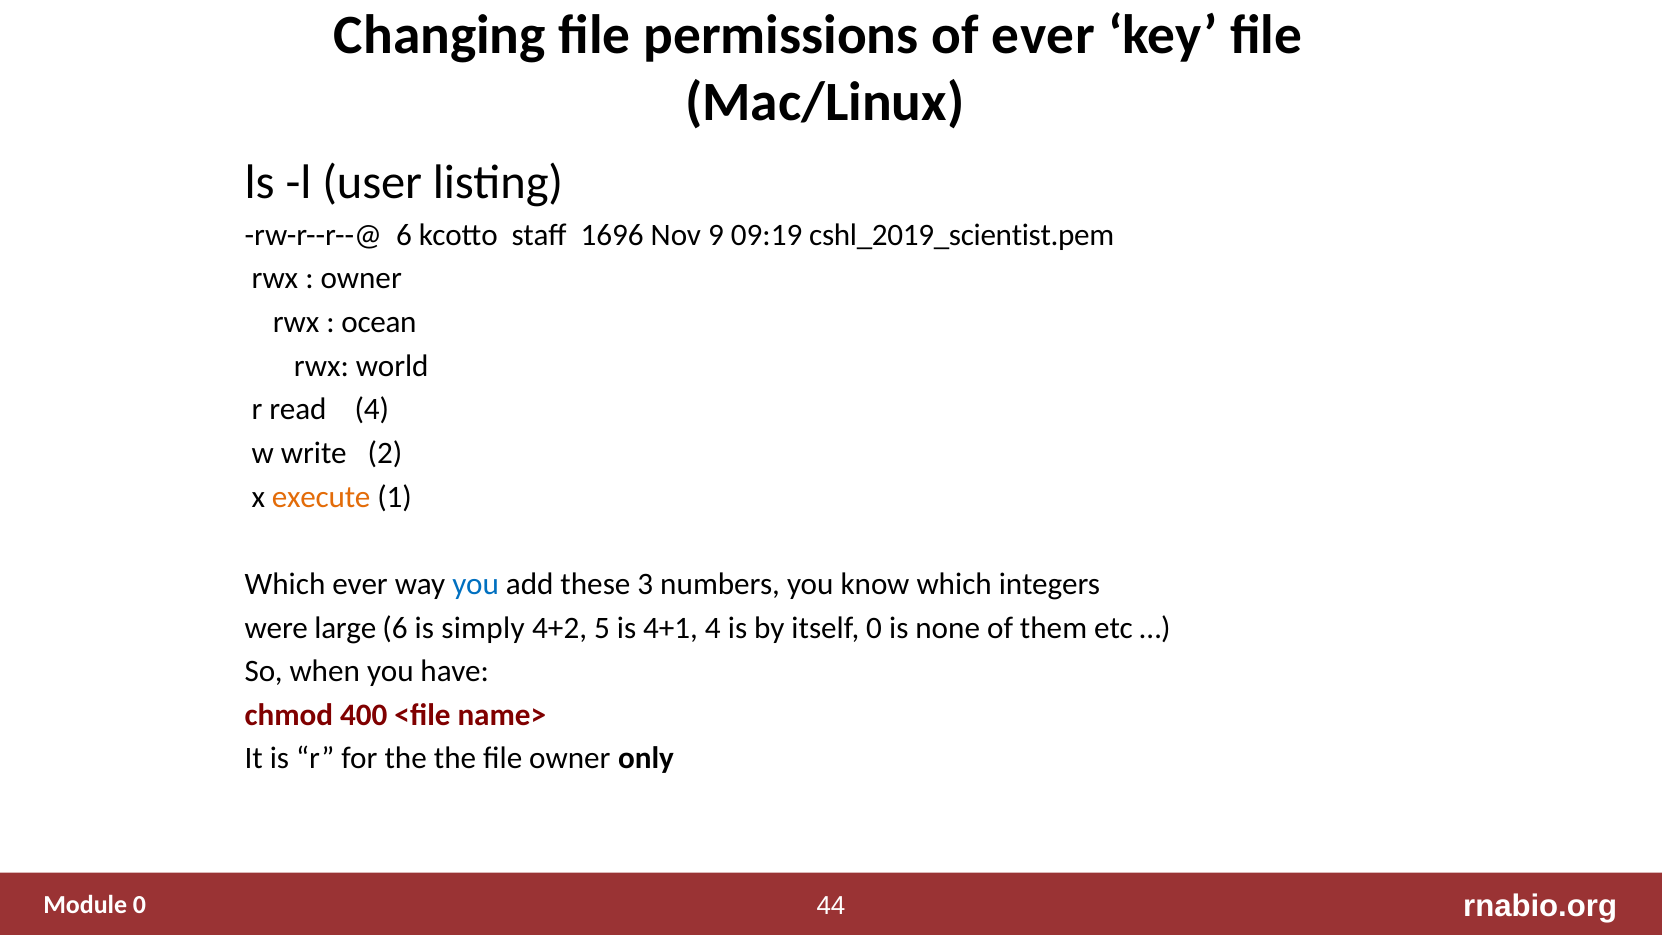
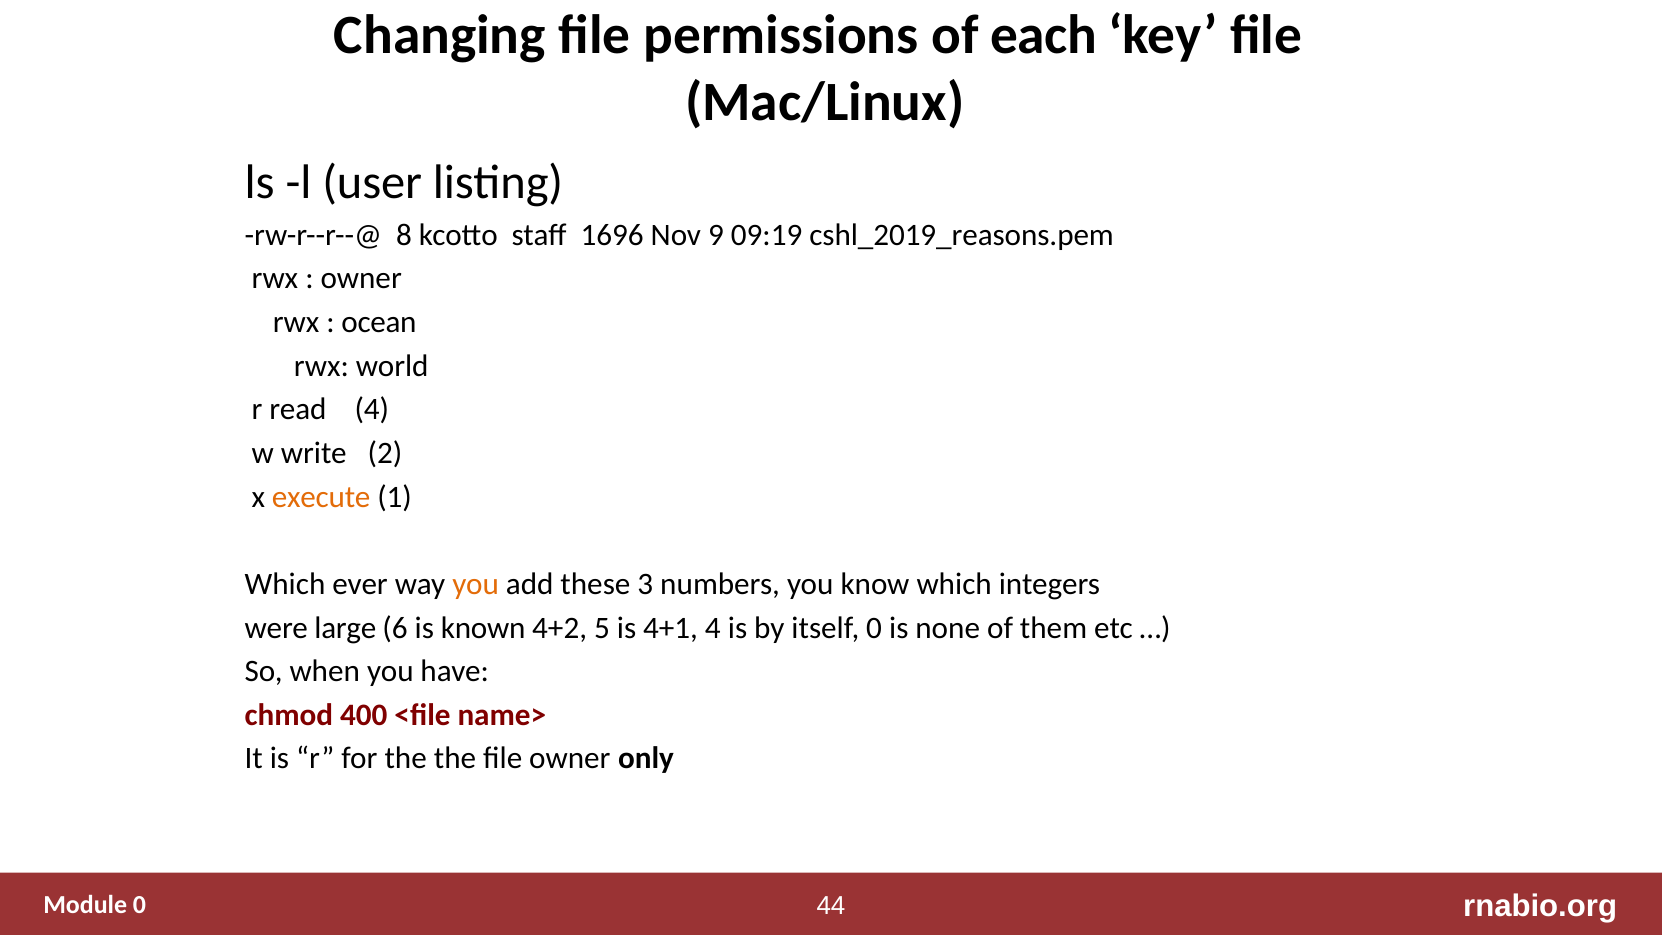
of ever: ever -> each (1044, 36)
rw-r--r--@ 6: 6 -> 8 (404, 235)
cshl_2019_scientist.pem: cshl_2019_scientist.pem -> cshl_2019_reasons.pem (962, 235)
you colour: blue -> orange (476, 584)
simply: simply -> known (483, 628)
